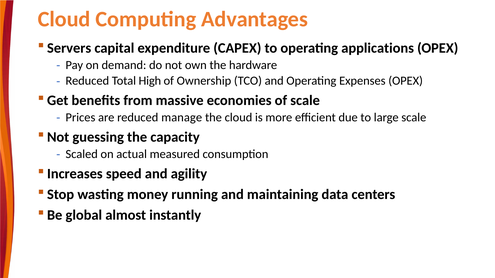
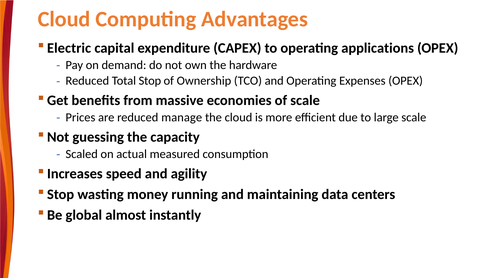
Servers: Servers -> Electric (69, 48)
Total High: High -> Stop (150, 81)
